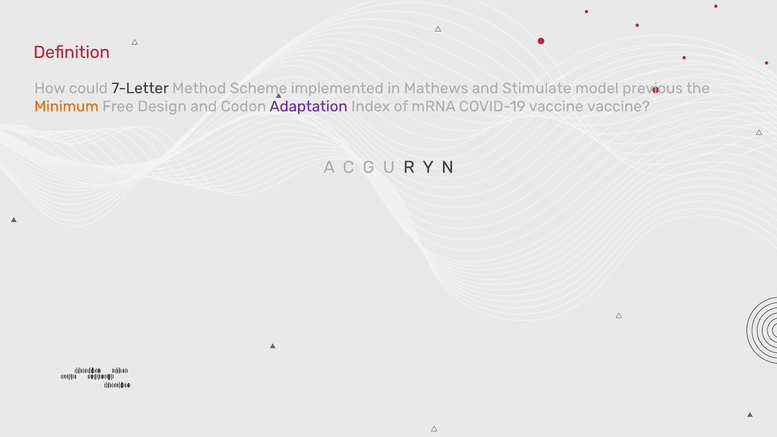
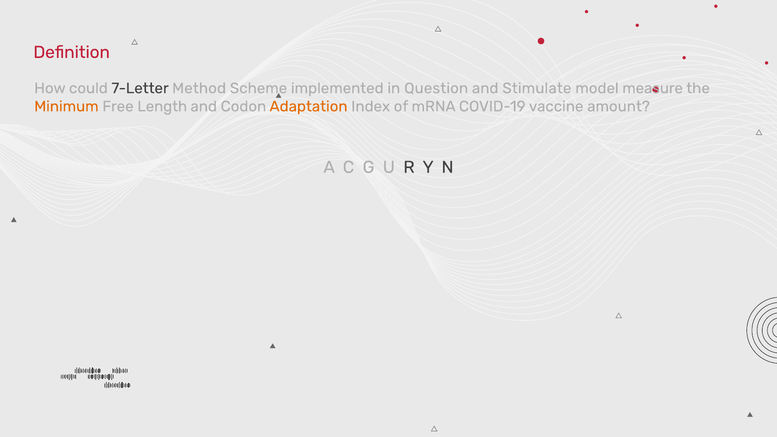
Mathews: Mathews -> Question (436, 88)
previous: previous -> measure (653, 88)
Design: Design -> Length (162, 106)
Adaptation colour: purple -> orange (309, 106)
vaccine vaccine: vaccine -> amount (619, 106)
